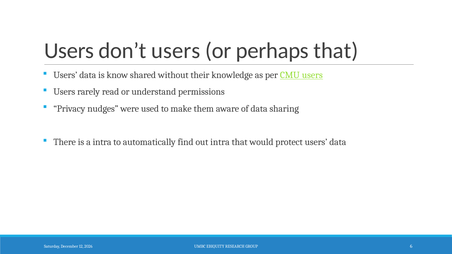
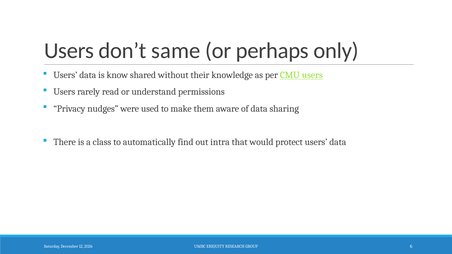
don’t users: users -> same (176, 51)
perhaps that: that -> only (336, 51)
a intra: intra -> class (102, 142)
